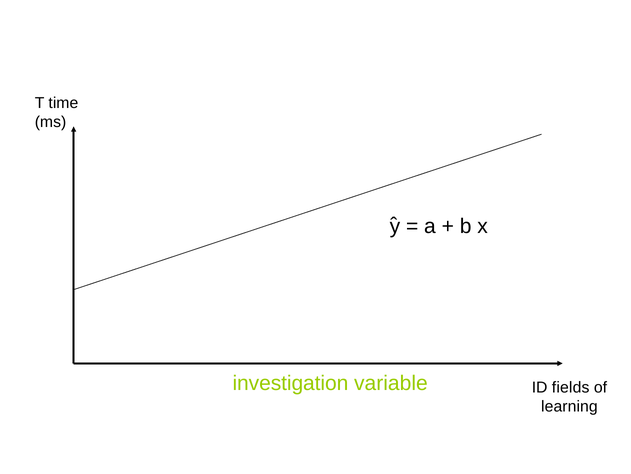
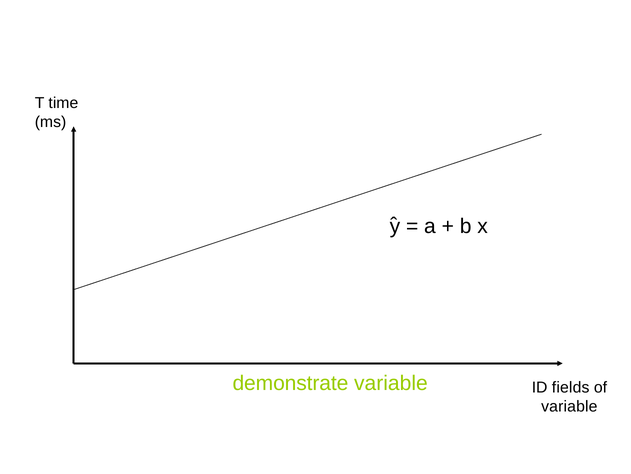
investigation: investigation -> demonstrate (290, 383)
learning: learning -> variable (569, 406)
